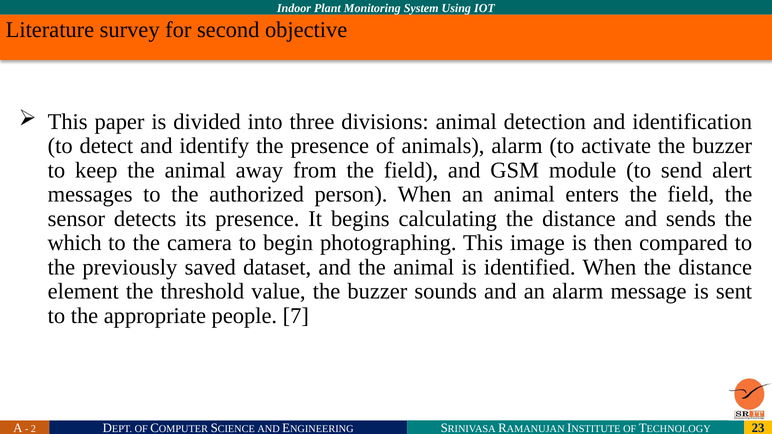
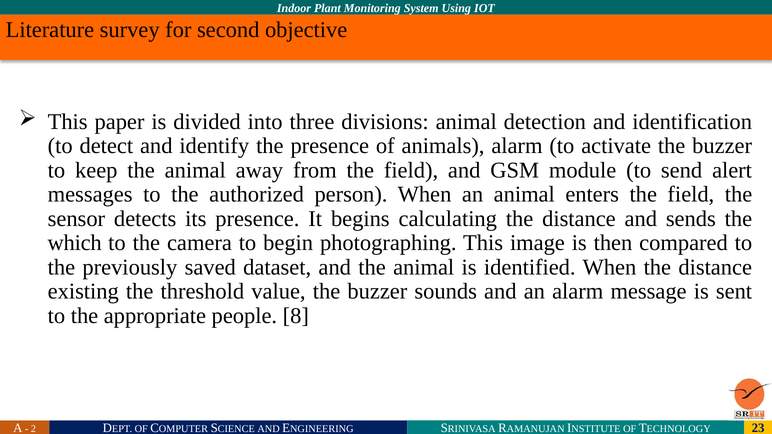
element: element -> existing (83, 292)
7: 7 -> 8 (296, 316)
